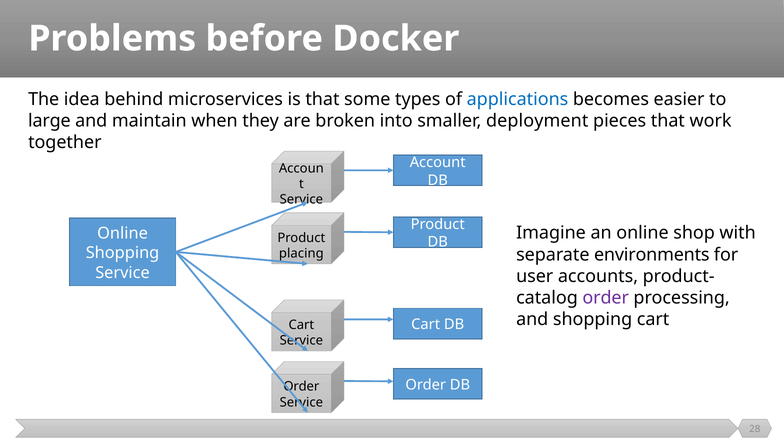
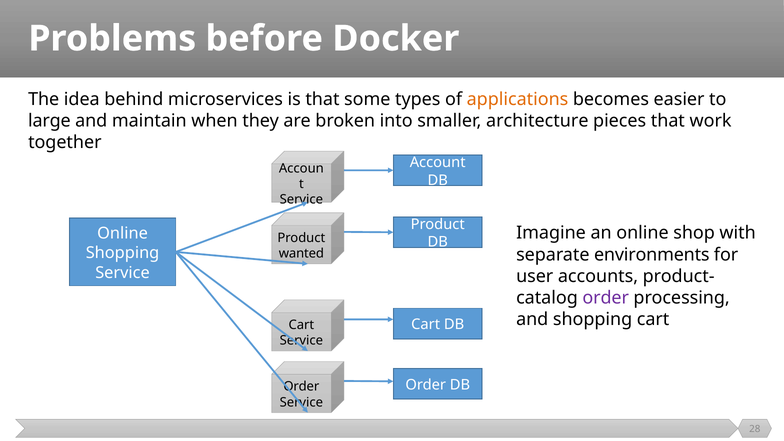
applications colour: blue -> orange (518, 99)
deployment: deployment -> architecture (537, 121)
placing: placing -> wanted (301, 253)
